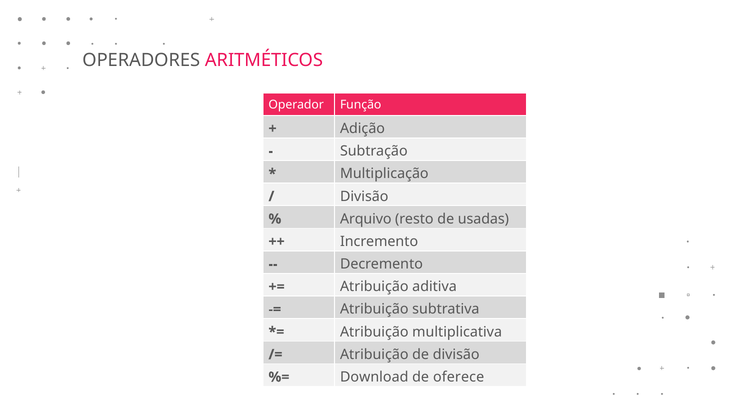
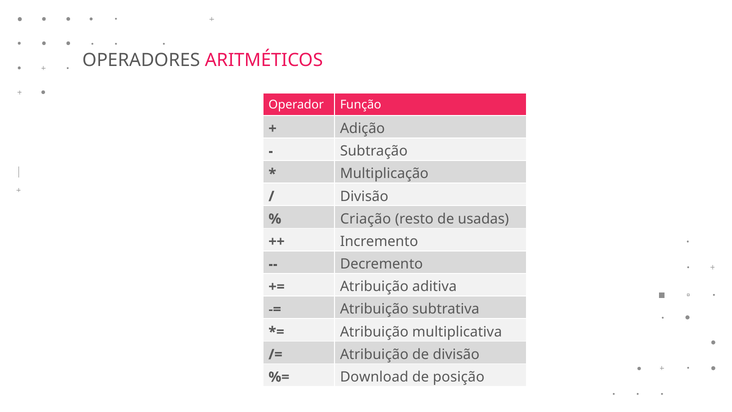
Arquivo: Arquivo -> Criação (366, 219)
oferece: oferece -> posição (459, 377)
